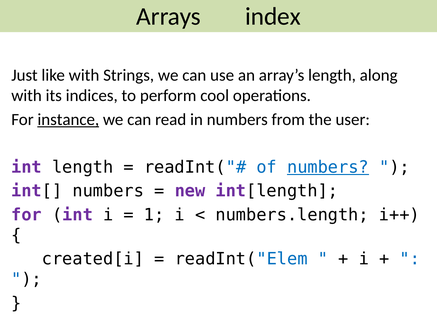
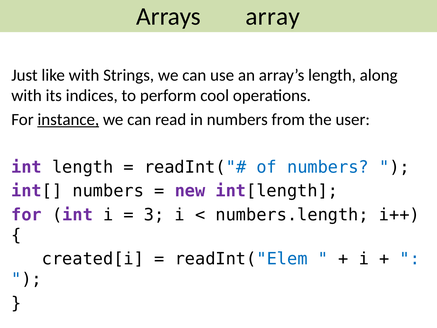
index: index -> array (273, 17)
numbers underline: present -> none (328, 167)
1: 1 -> 3 (154, 215)
